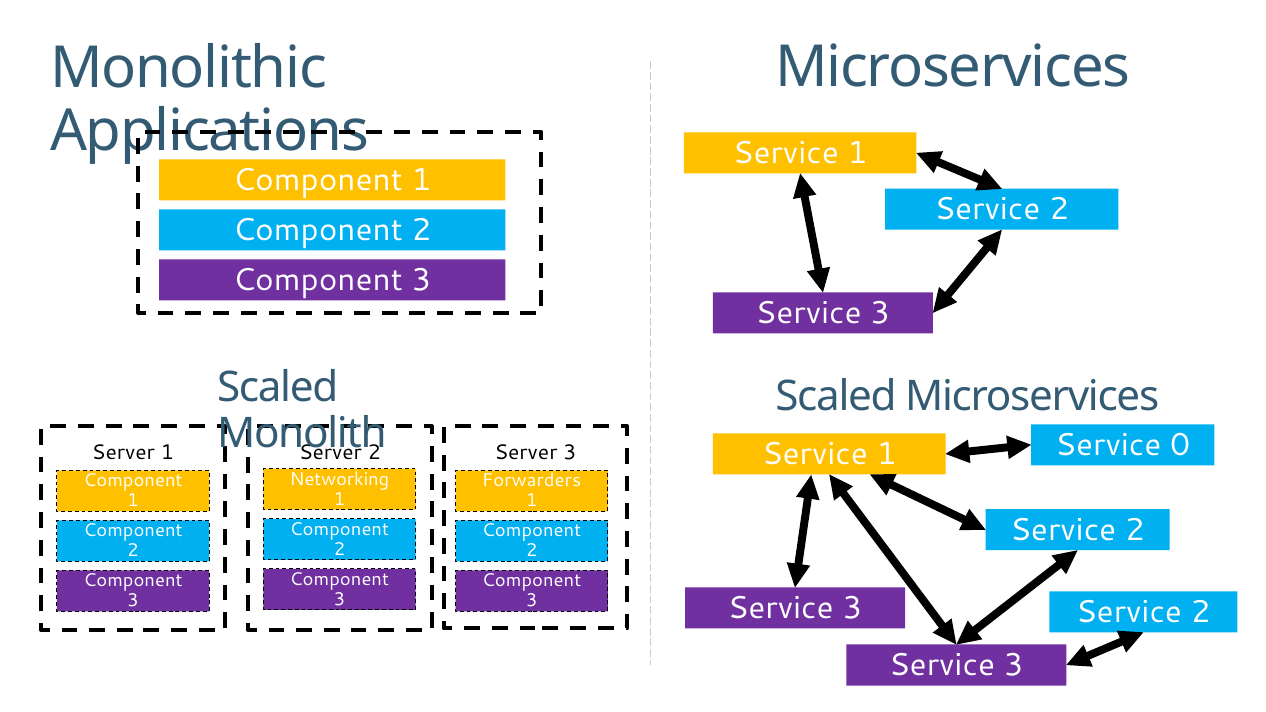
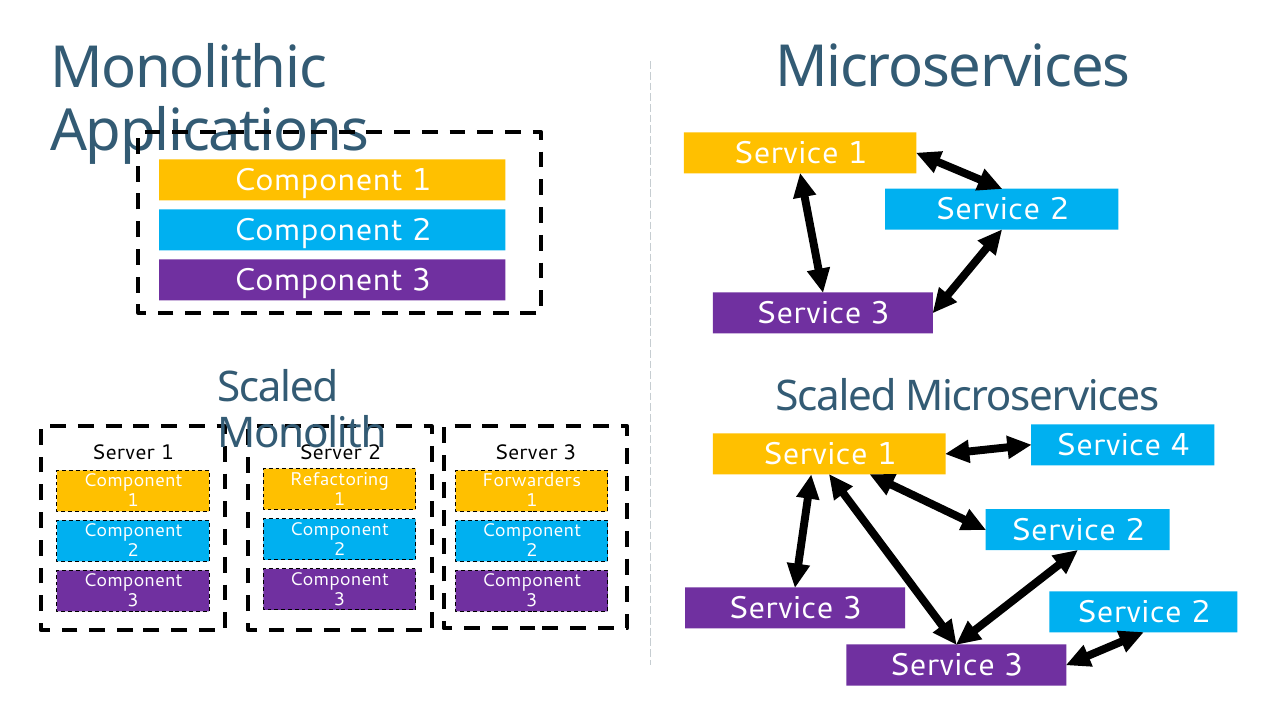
0: 0 -> 4 (1180, 445)
Networking: Networking -> Refactoring (339, 479)
